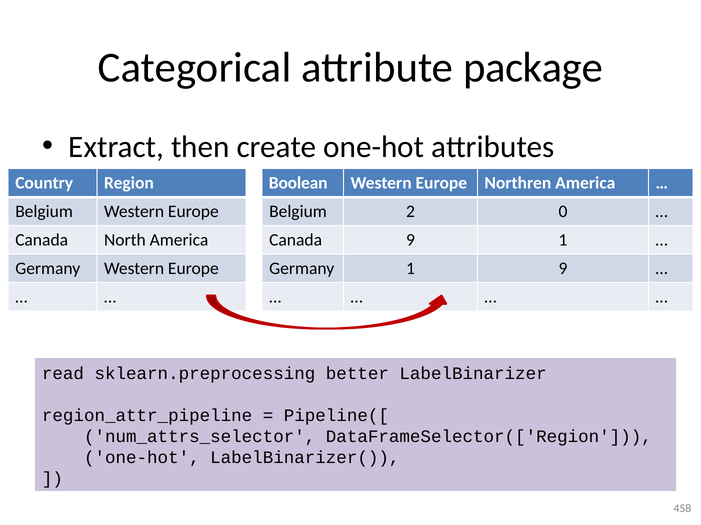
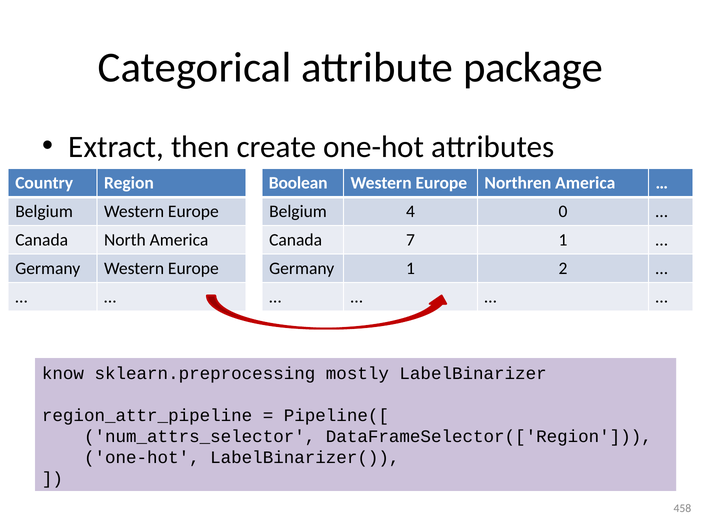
2: 2 -> 4 (410, 212)
Canada 9: 9 -> 7 (410, 240)
1 9: 9 -> 2 (563, 269)
read: read -> know (63, 374)
better: better -> mostly (357, 374)
